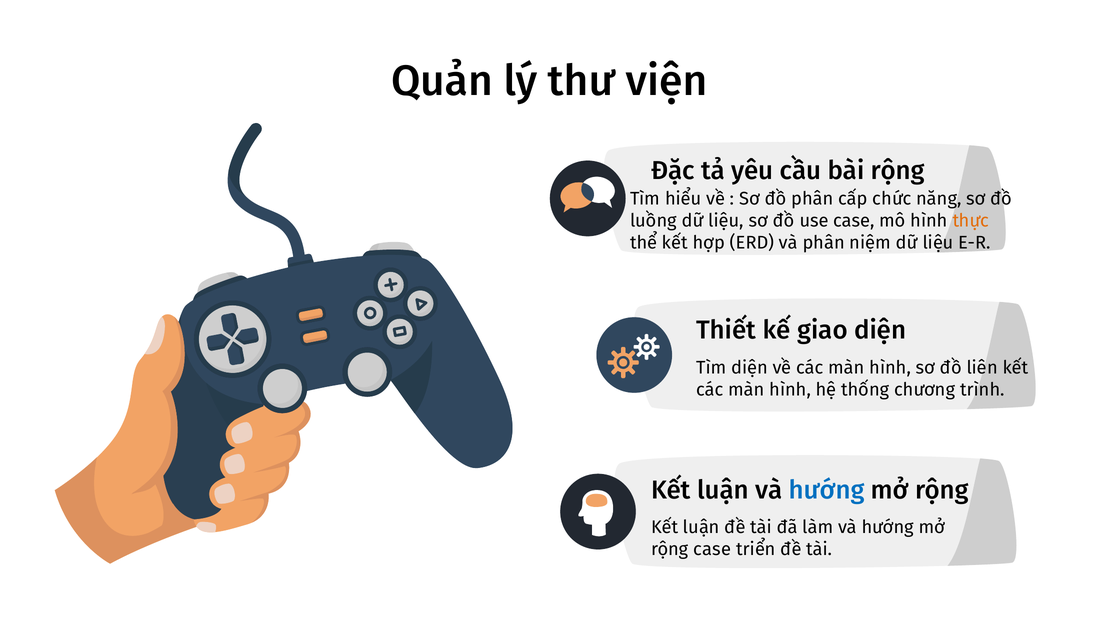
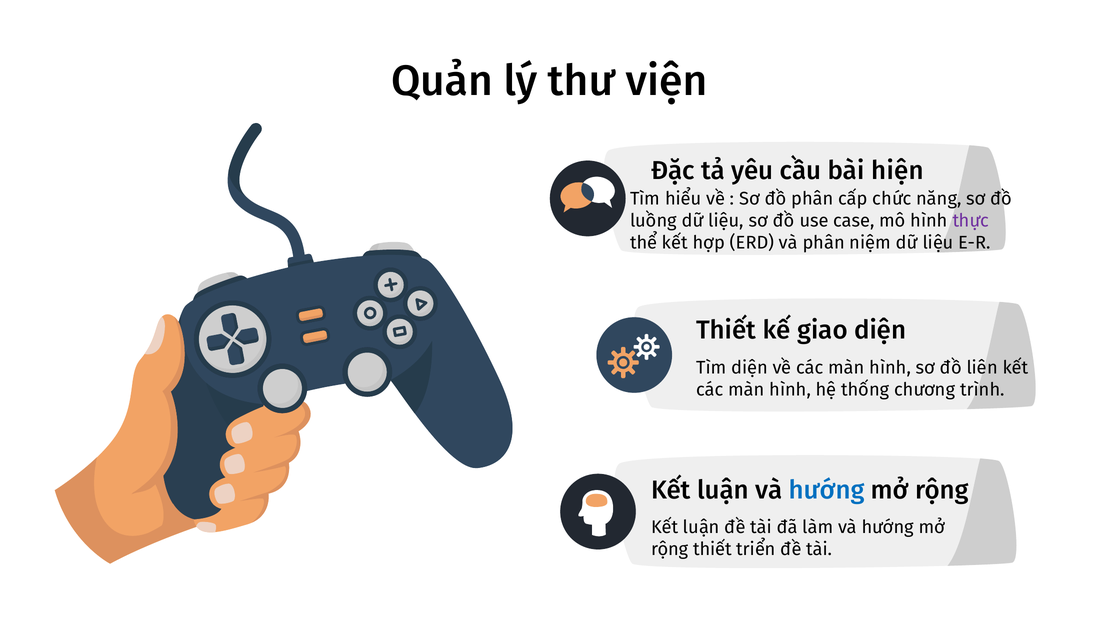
bài rộng: rộng -> hiện (897, 171)
thực colour: orange -> purple (971, 221)
rộng case: case -> thiết (712, 549)
